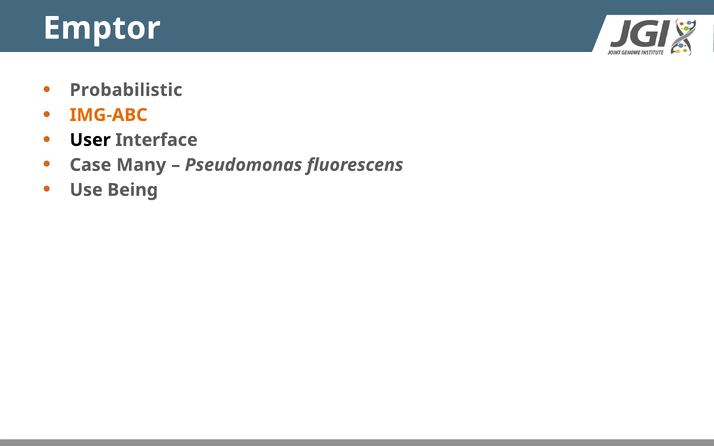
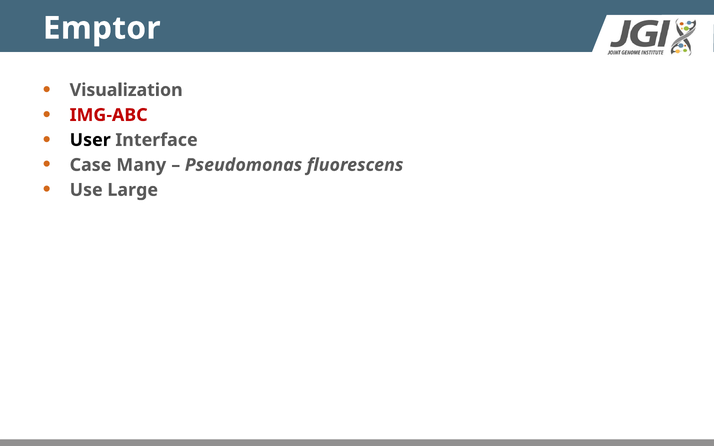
Probabilistic: Probabilistic -> Visualization (126, 90)
IMG-ABC colour: orange -> red (109, 115)
Being: Being -> Large (133, 190)
